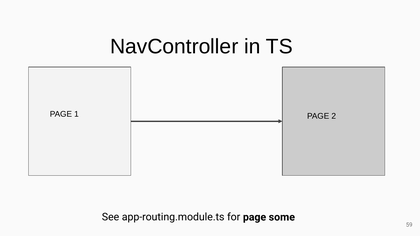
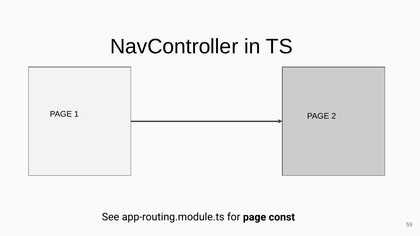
some: some -> const (282, 217)
